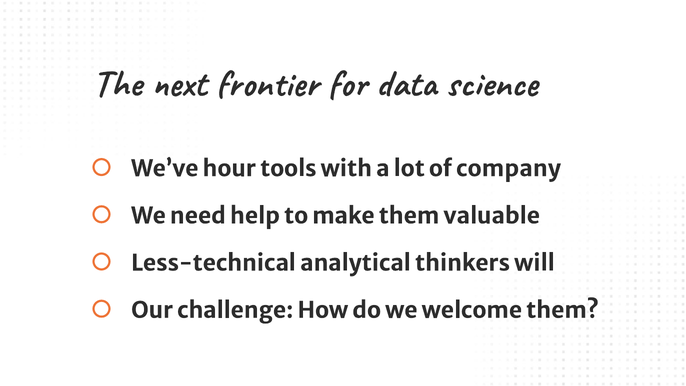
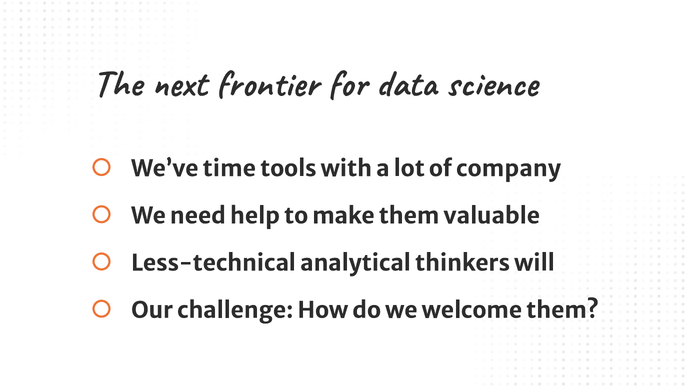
hour: hour -> time (229, 169)
